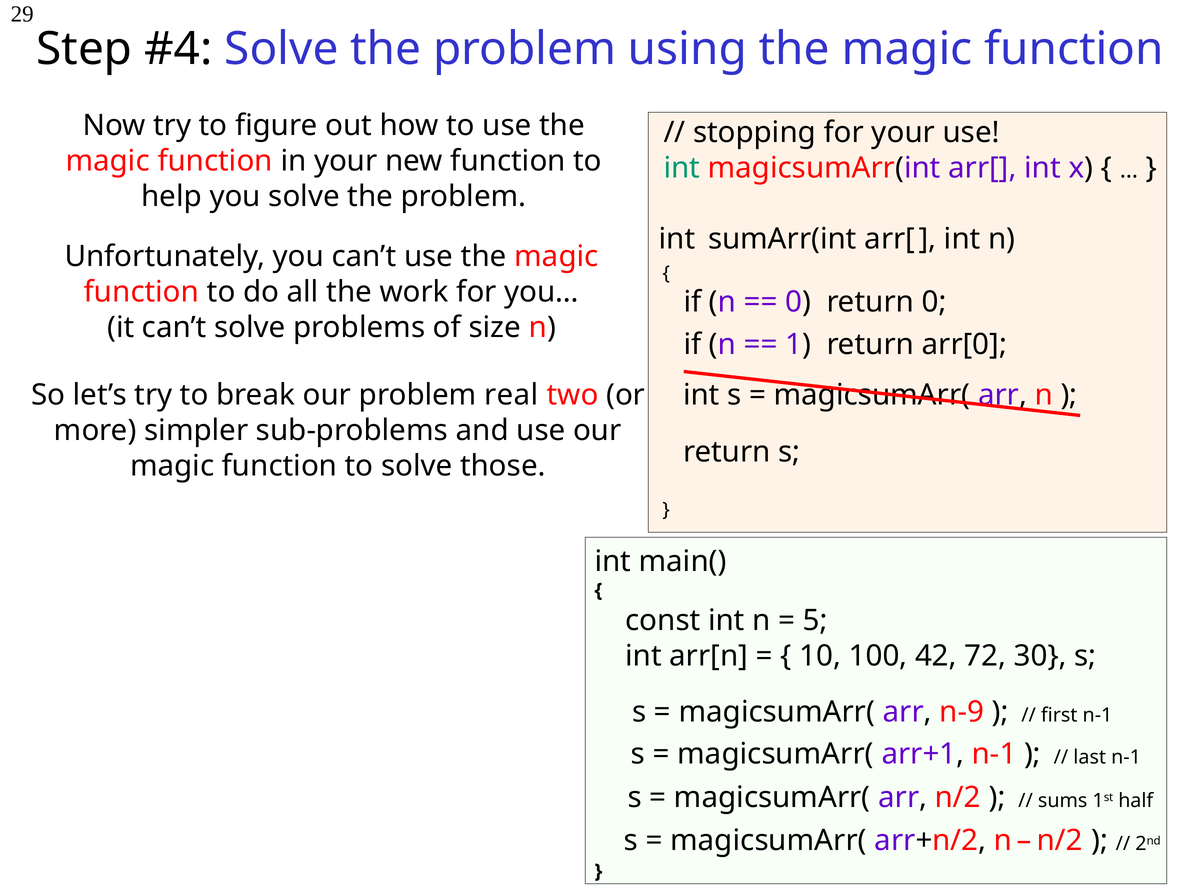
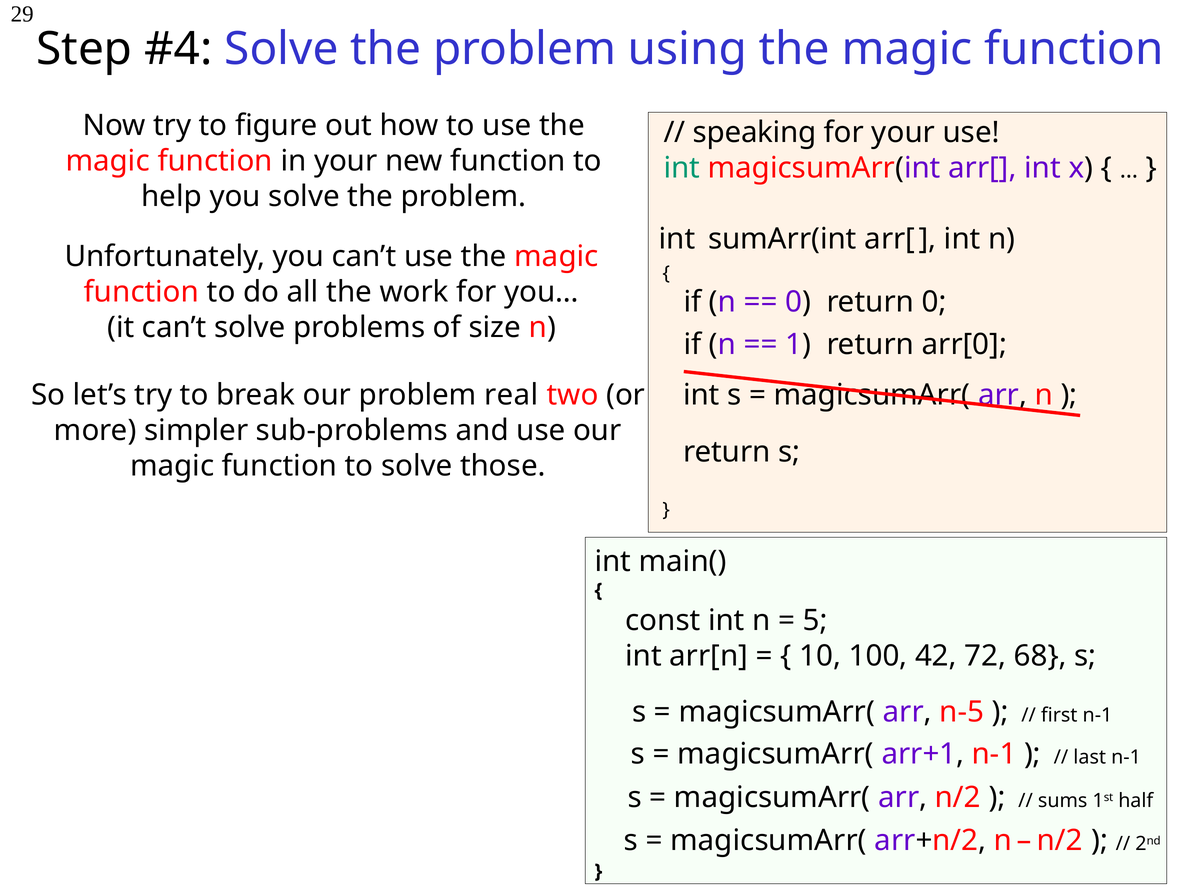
stopping: stopping -> speaking (755, 133)
30: 30 -> 68 (1040, 656)
n-9: n-9 -> n-5 (962, 712)
